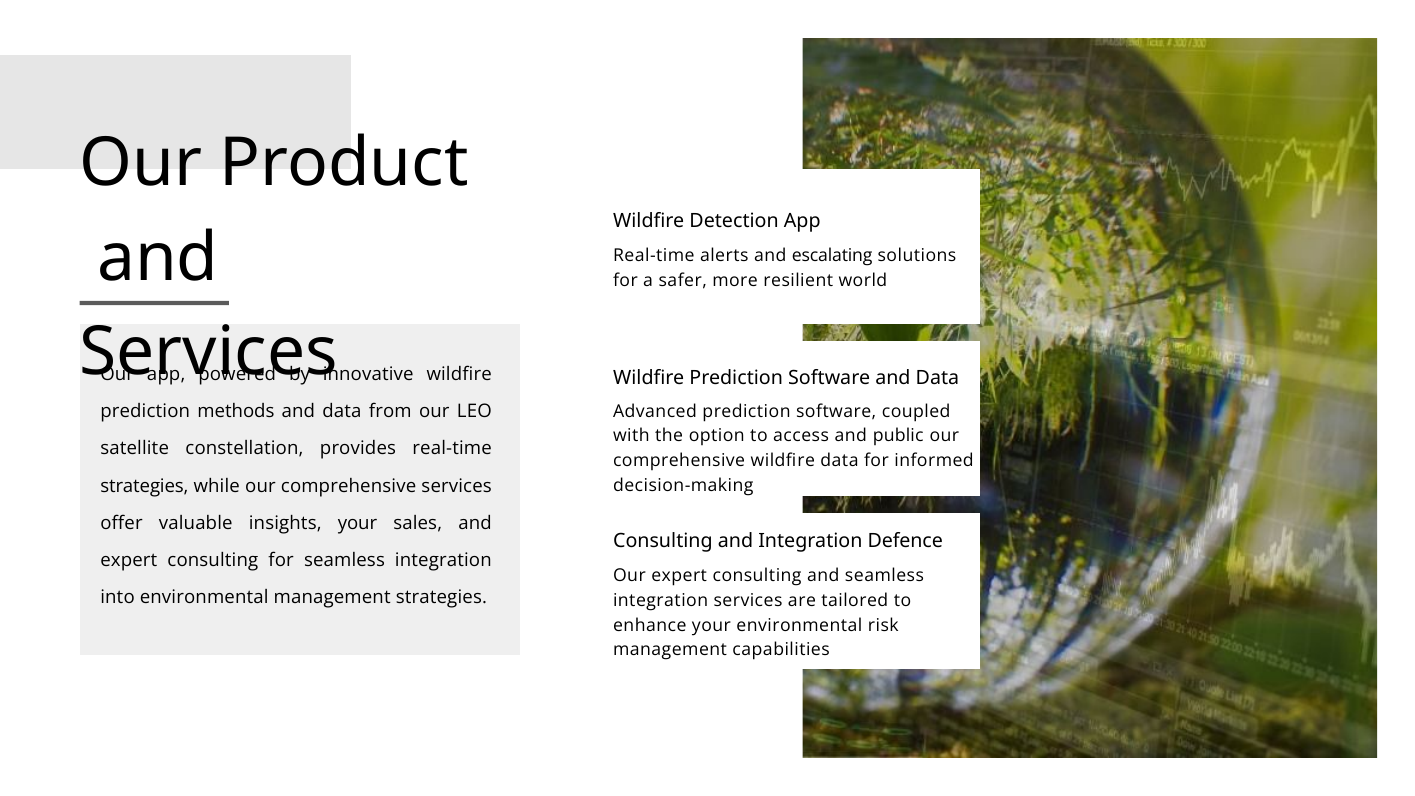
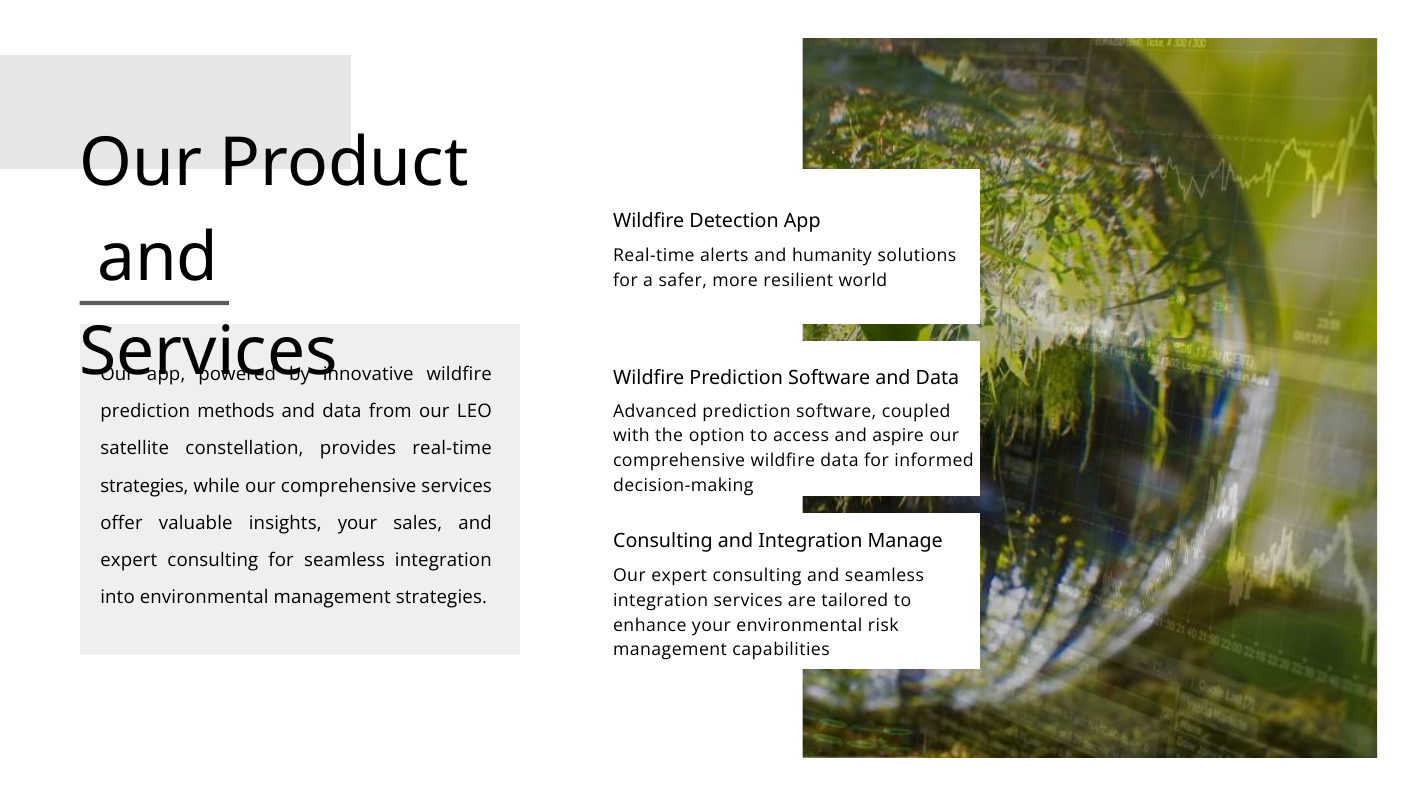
escalating: escalating -> humanity (832, 255)
public: public -> aspire (898, 436)
Defence: Defence -> Manage (905, 541)
